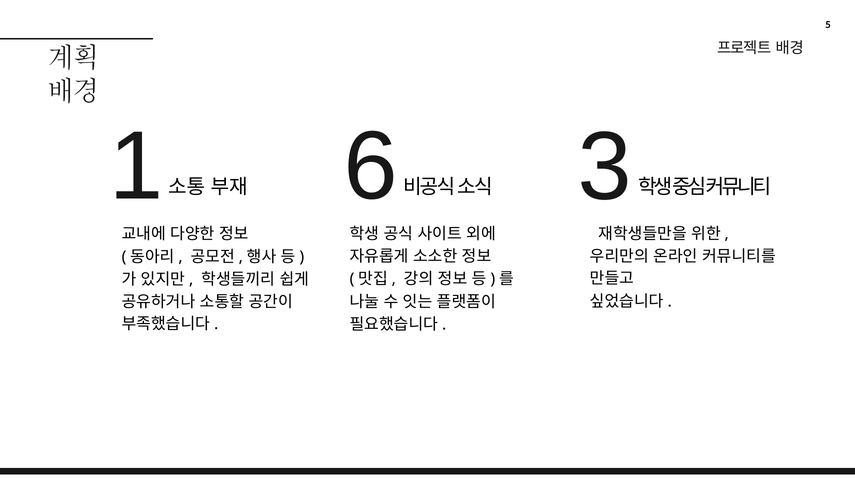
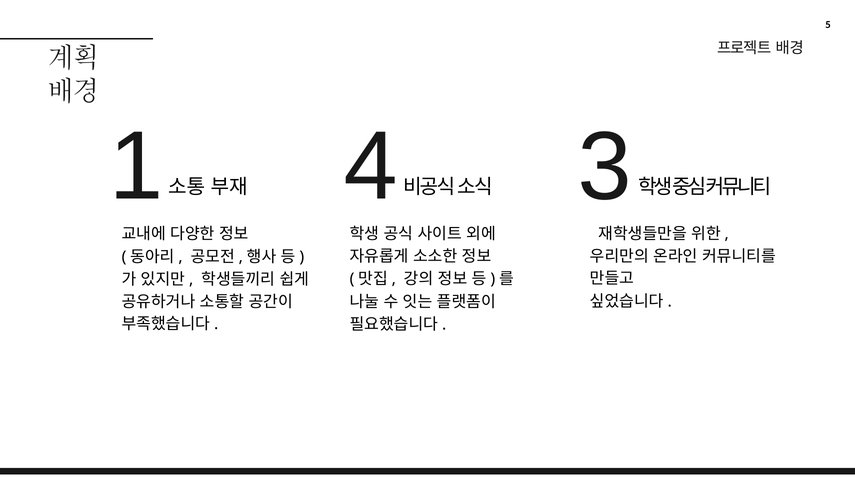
6: 6 -> 4 (371, 167)
